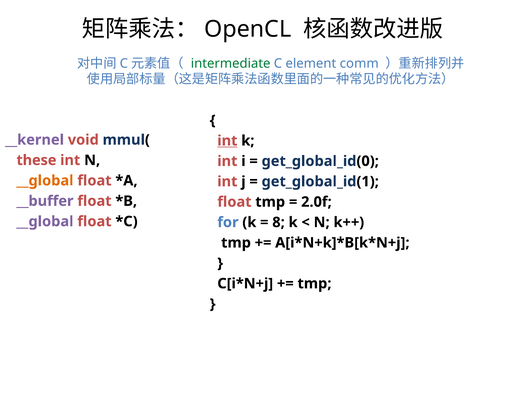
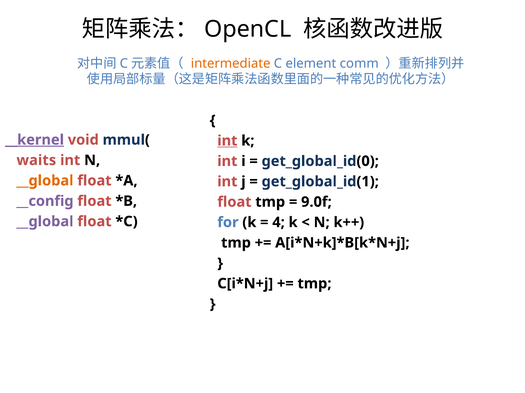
intermediate colour: green -> orange (231, 64)
__kernel underline: none -> present (35, 140)
these: these -> waits (36, 161)
__buffer: __buffer -> __config (45, 201)
2.0f: 2.0f -> 9.0f (316, 202)
8: 8 -> 4 (279, 223)
